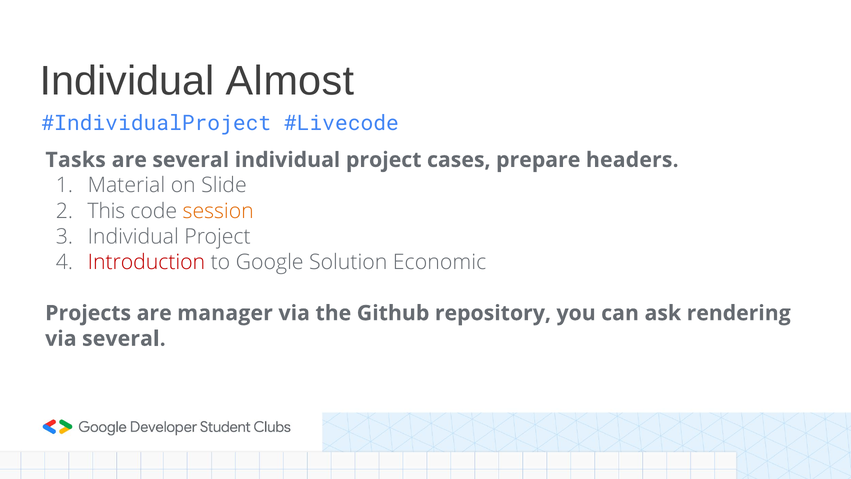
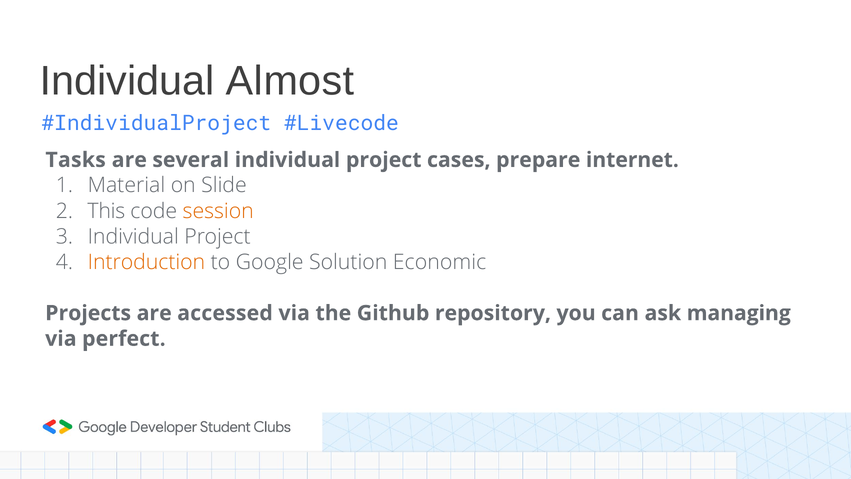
headers: headers -> internet (632, 160)
Introduction colour: red -> orange (146, 262)
manager: manager -> accessed (225, 313)
rendering: rendering -> managing (739, 313)
via several: several -> perfect (124, 339)
